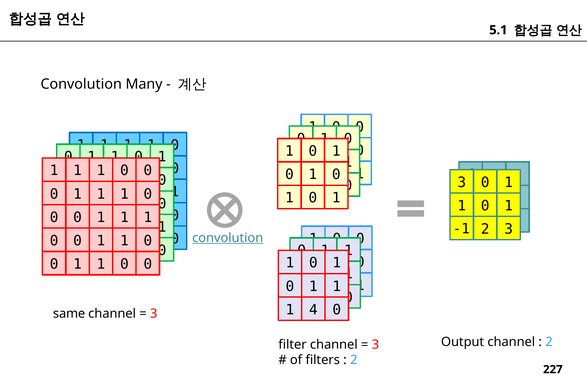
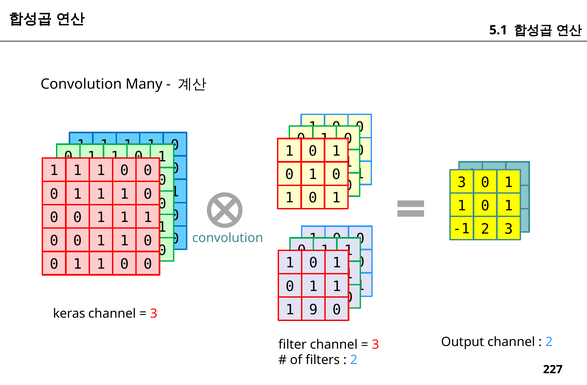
convolution underline: present -> none (228, 238)
4: 4 -> 9 (313, 310)
same: same -> keras (69, 314)
